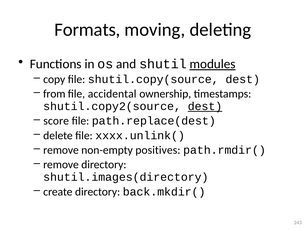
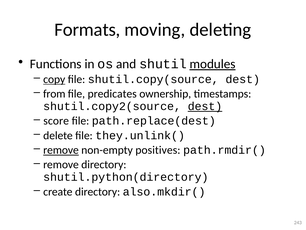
copy underline: none -> present (54, 79)
accidental: accidental -> predicates (112, 94)
xxxx.unlink(: xxxx.unlink( -> they.unlink( (140, 135)
remove underline: none -> present (61, 150)
shutil.images(directory: shutil.images(directory -> shutil.python(directory (126, 177)
back.mkdir(: back.mkdir( -> also.mkdir( (164, 191)
